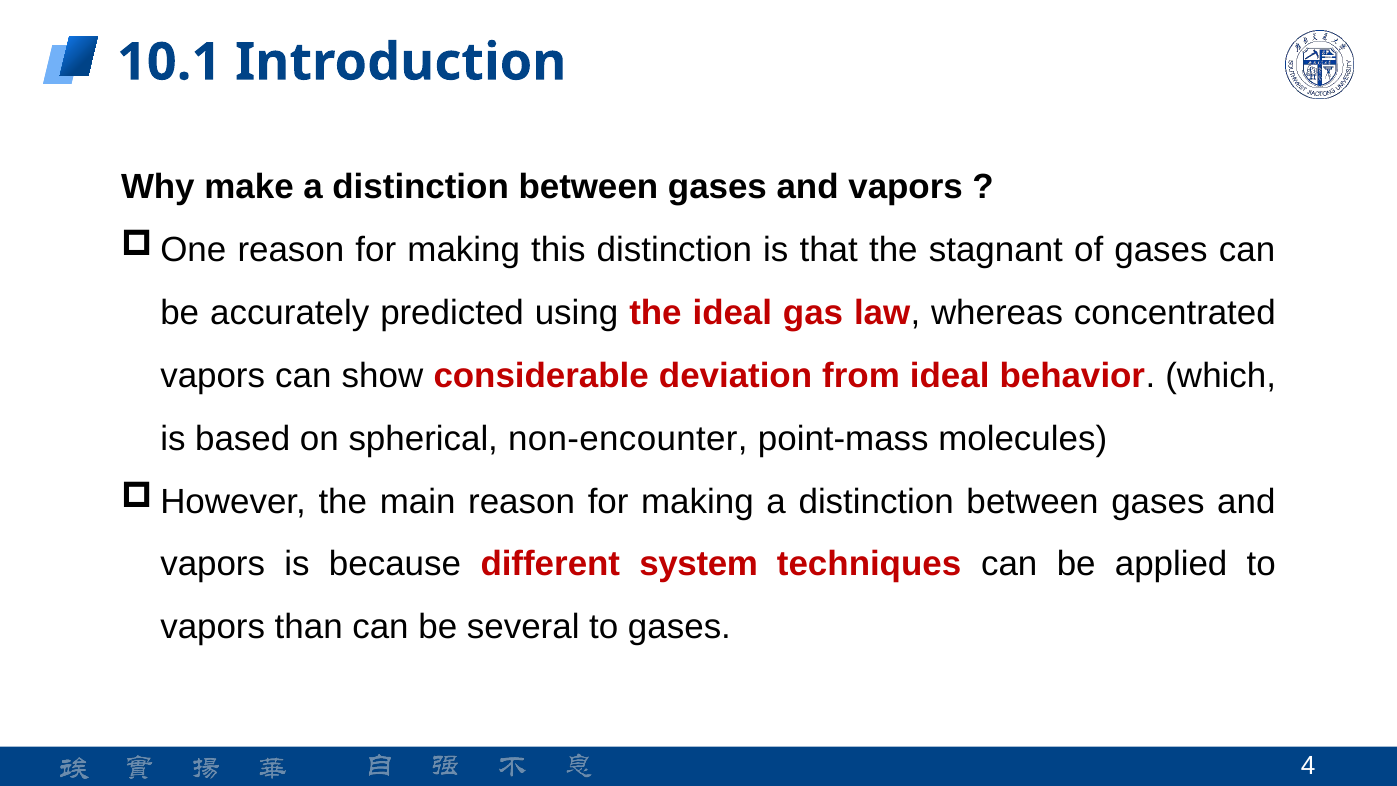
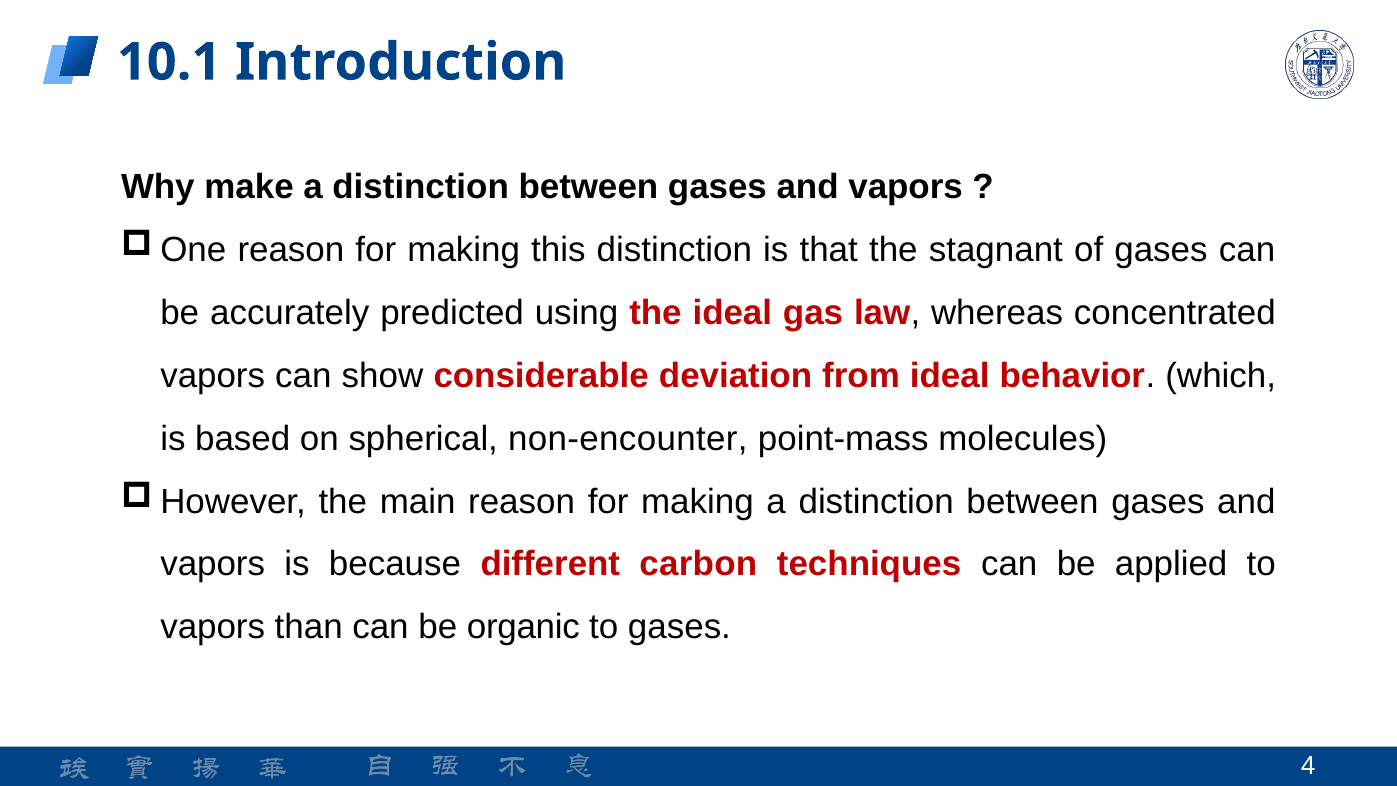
system: system -> carbon (698, 564)
several: several -> organic (523, 627)
